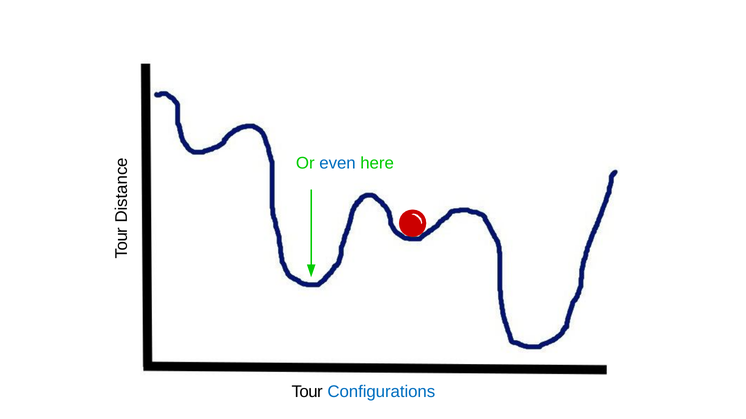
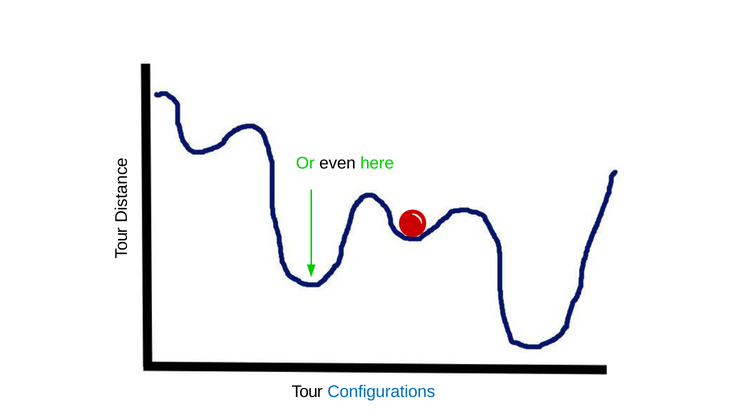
even colour: blue -> black (338, 164)
